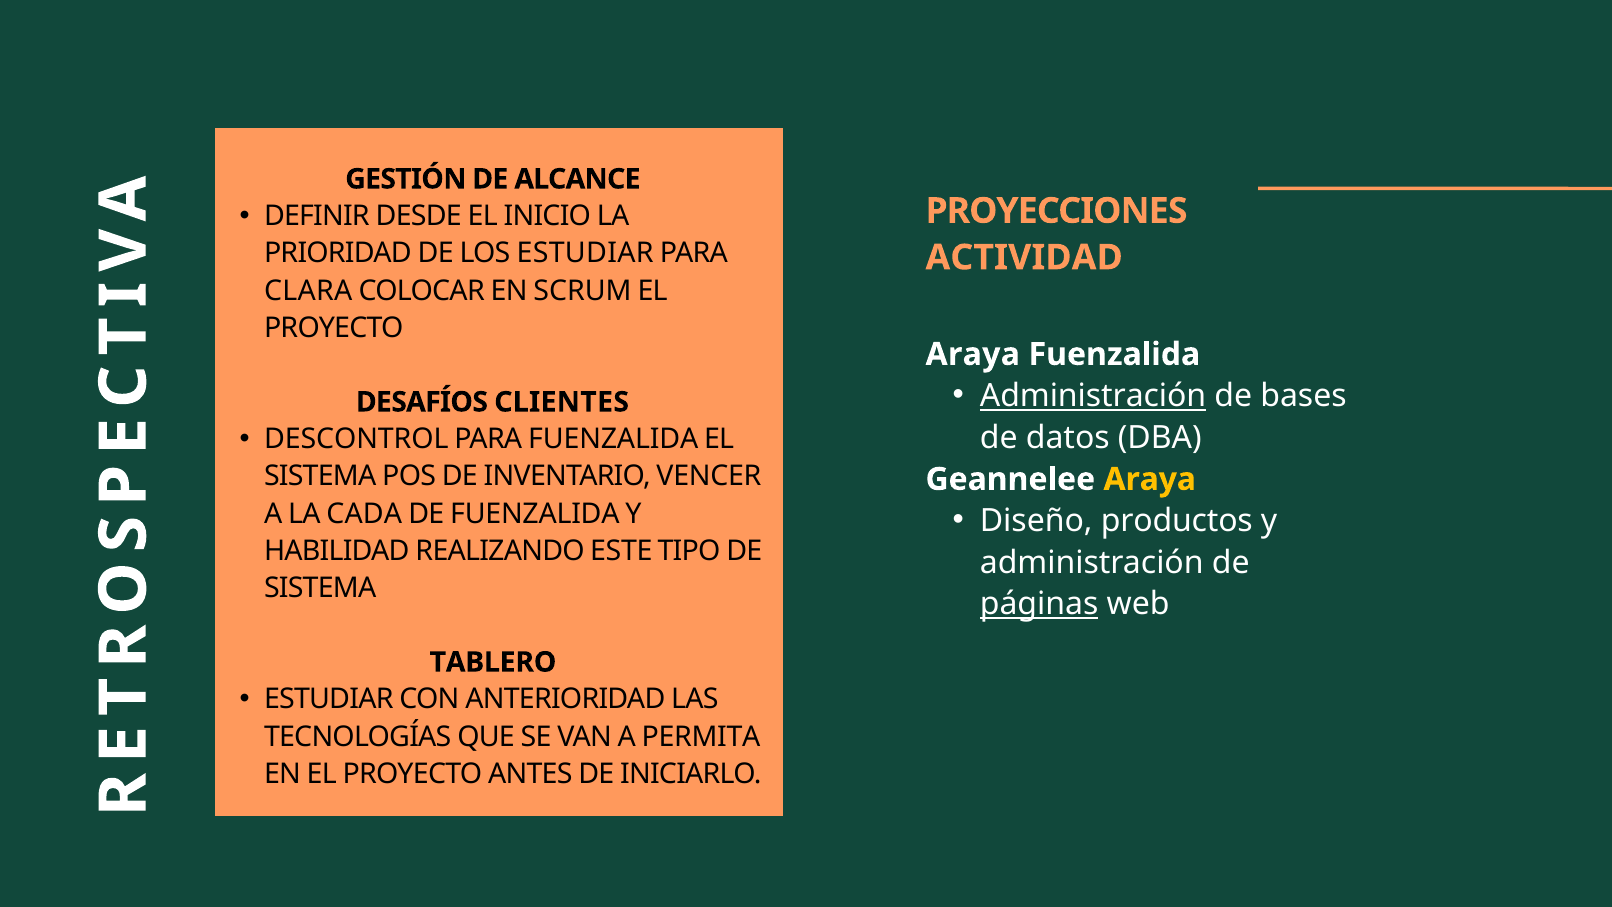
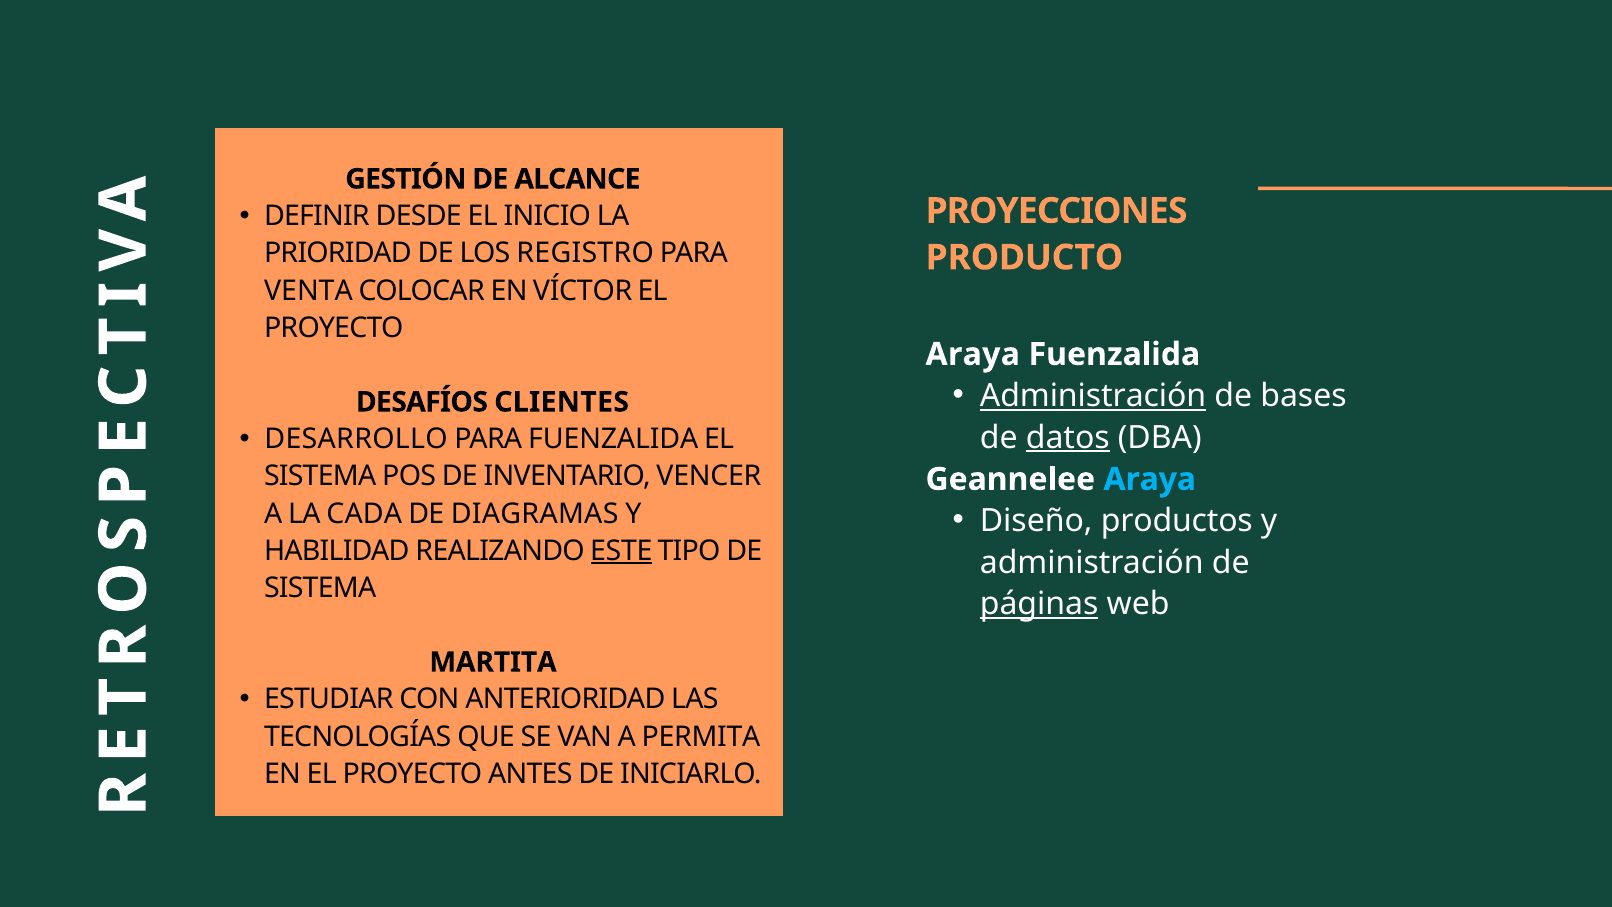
LOS ESTUDIAR: ESTUDIAR -> REGISTRO (585, 253)
ACTIVIDAD: ACTIVIDAD -> PRODUCTO (1024, 257)
CLARA: CLARA -> VENTA (308, 291)
SCRUM: SCRUM -> VÍCTOR (583, 291)
DESCONTROL: DESCONTROL -> DESARROLLO (356, 439)
datos underline: none -> present (1068, 438)
Araya colour: yellow -> light blue (1150, 479)
DE FUENZALIDA: FUENZALIDA -> DIAGRAMAS (535, 513)
ESTE underline: none -> present (621, 551)
TABLERO: TABLERO -> MARTITA (493, 662)
